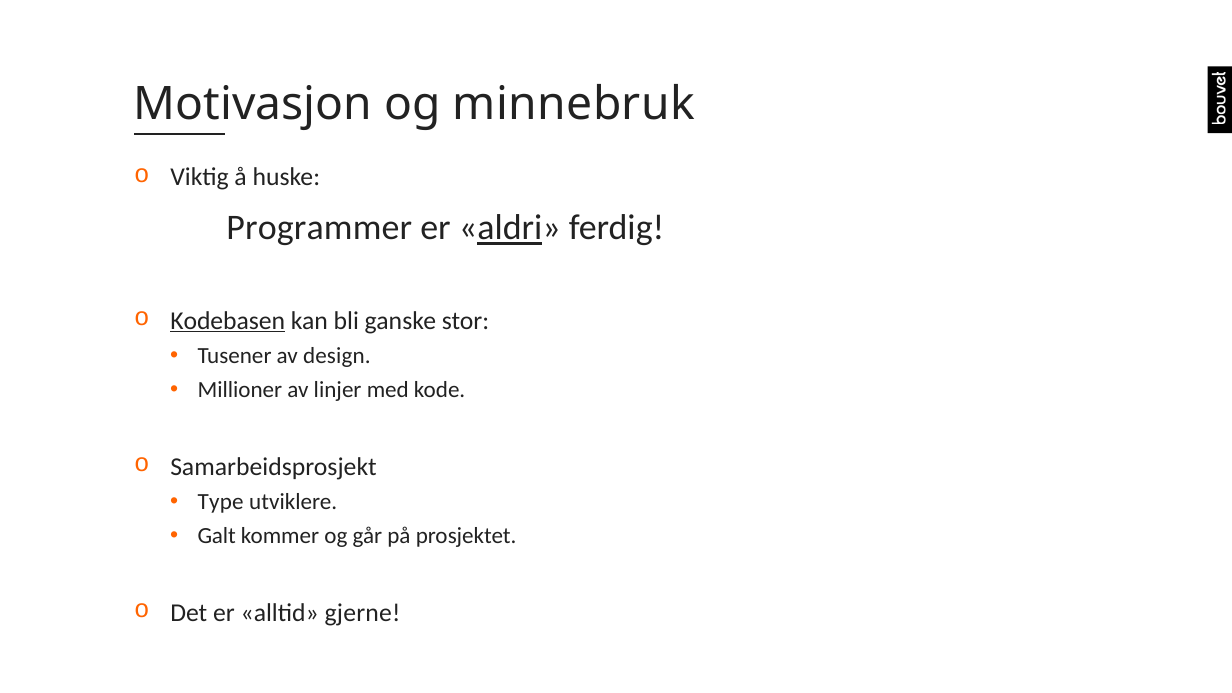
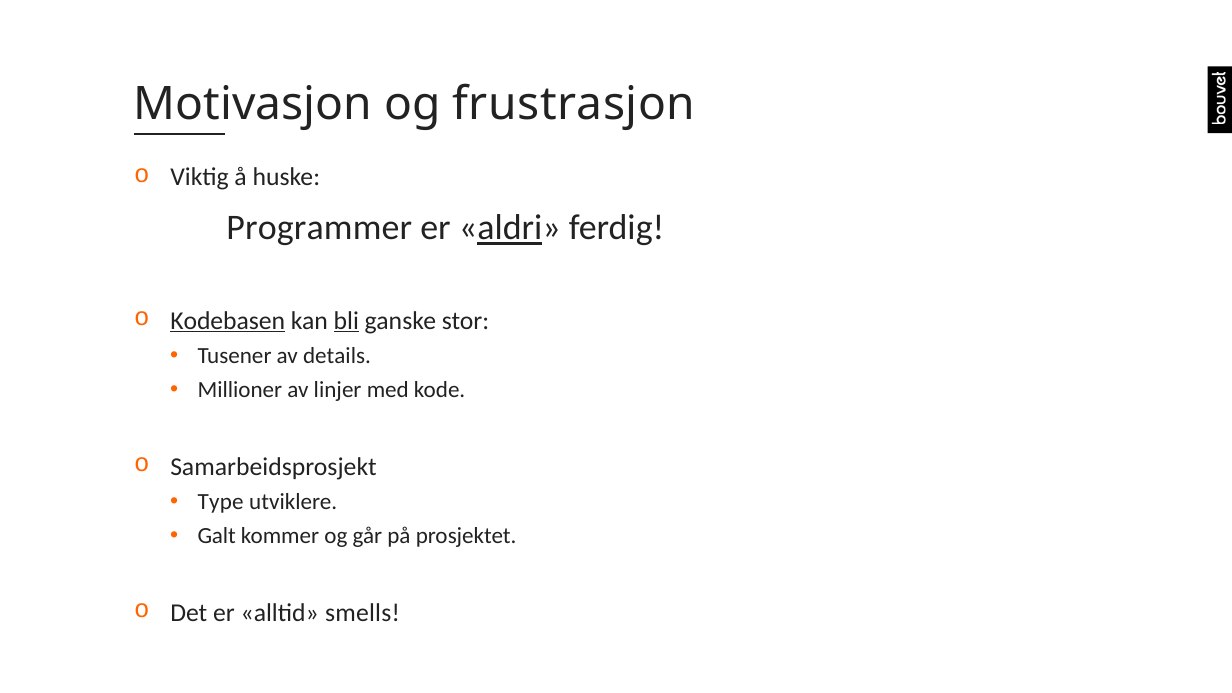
minnebruk: minnebruk -> frustrasjon (574, 104)
bli underline: none -> present (346, 321)
design: design -> details (337, 356)
gjerne: gjerne -> smells (363, 613)
